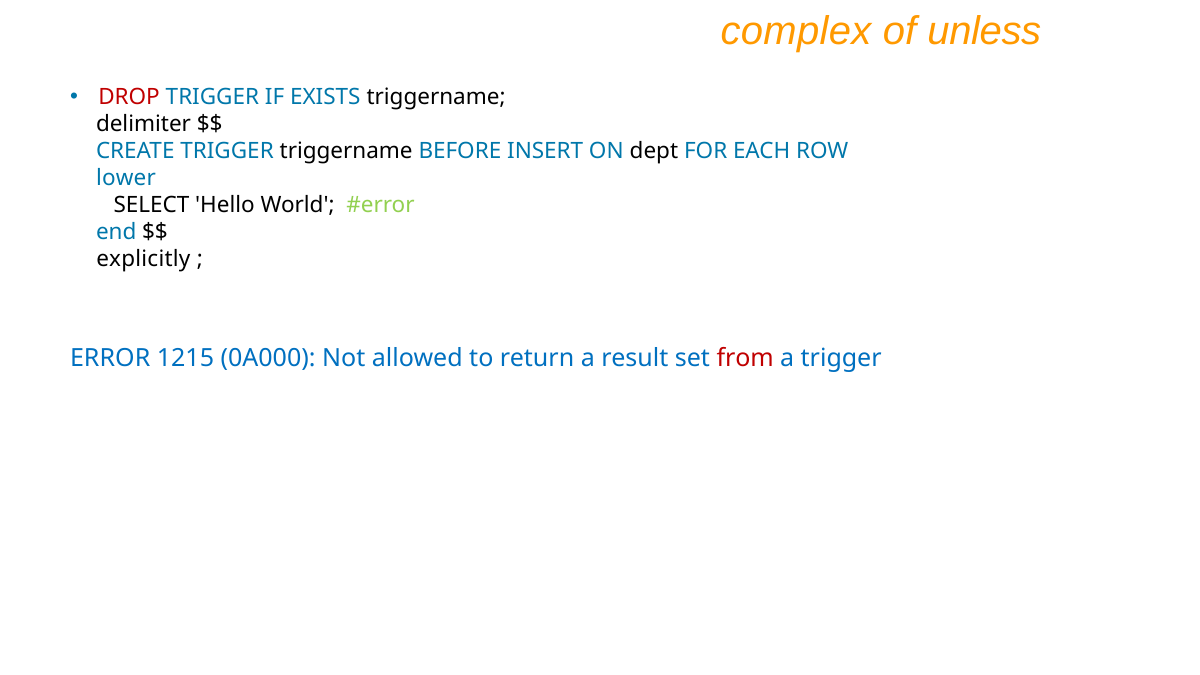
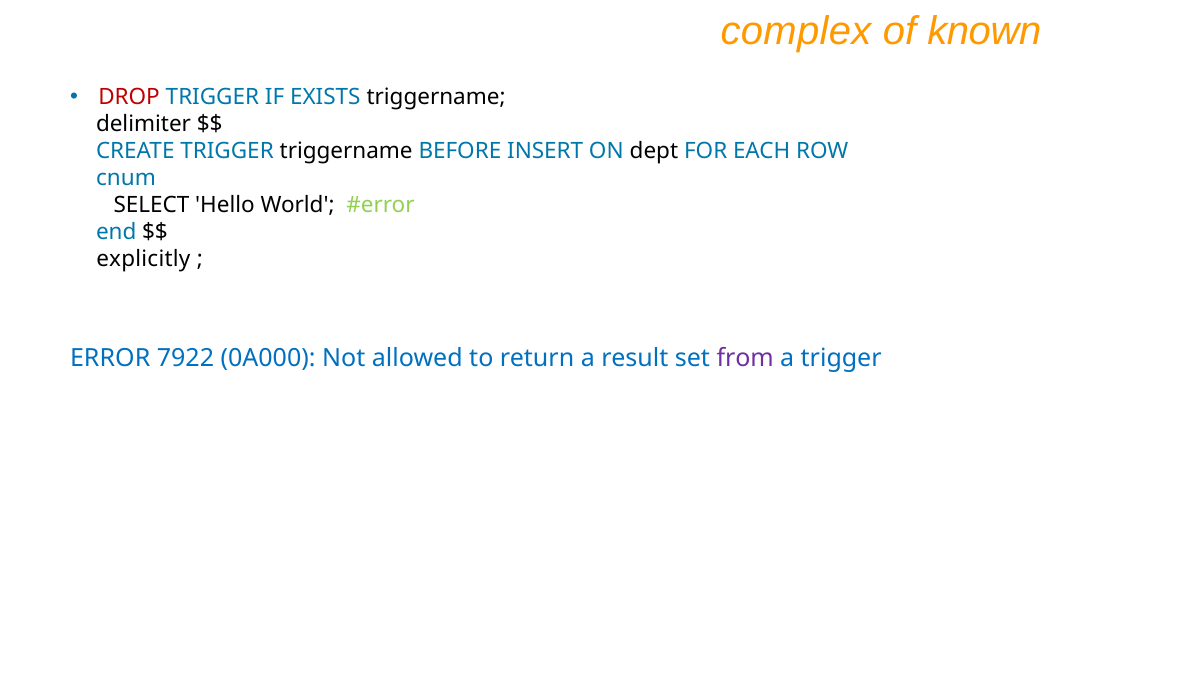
unless: unless -> known (984, 31)
lower: lower -> cnum (126, 178)
1215: 1215 -> 7922 (185, 359)
from colour: red -> purple (745, 359)
